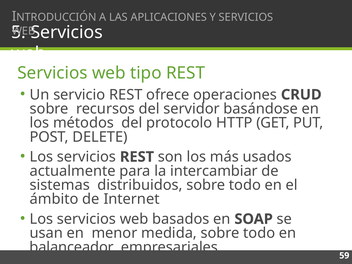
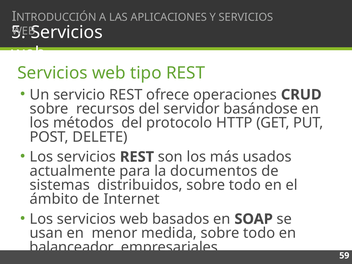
intercambiar: intercambiar -> documentos (214, 171)
